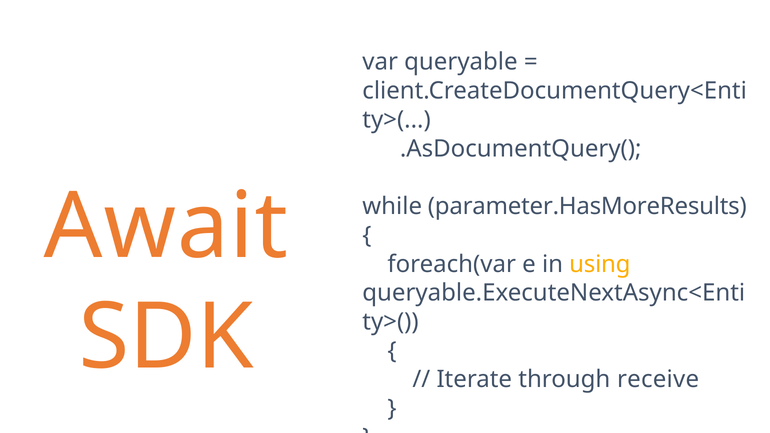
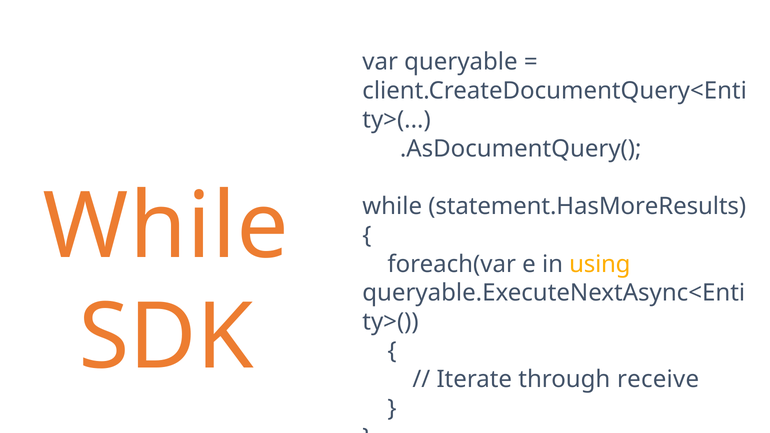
parameter.HasMoreResults: parameter.HasMoreResults -> statement.HasMoreResults (587, 206)
Await: Await -> While (166, 227)
